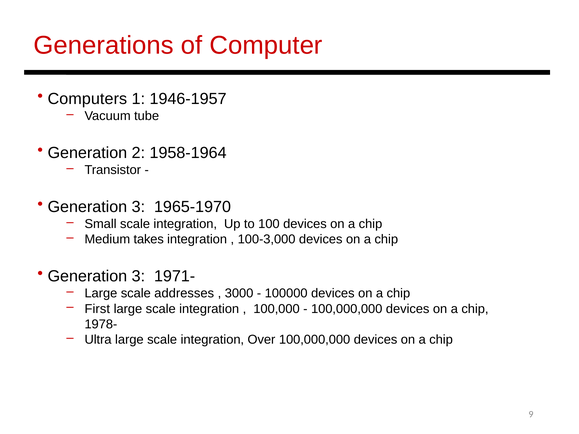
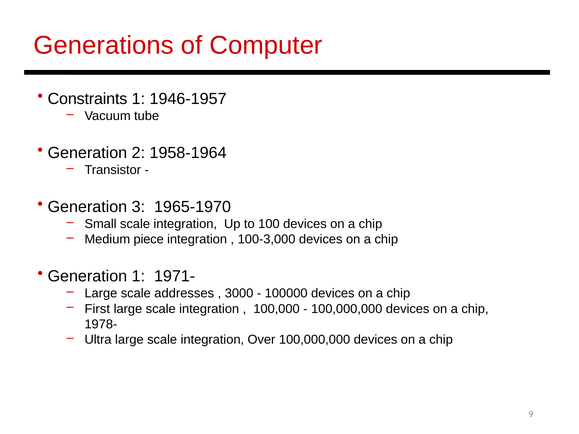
Computers: Computers -> Constraints (87, 99)
takes: takes -> piece (149, 239)
3: 3 -> 1 (138, 276)
